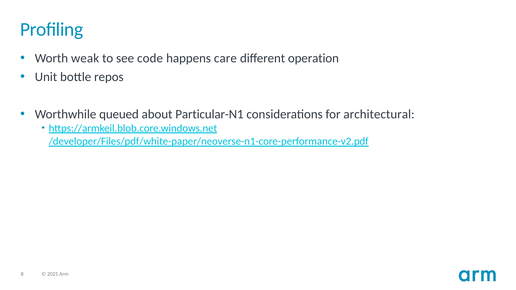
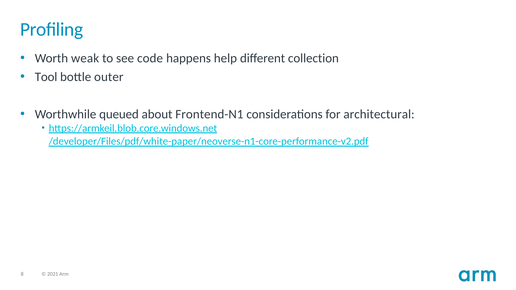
care: care -> help (225, 58)
operation: operation -> collection (313, 58)
Unit: Unit -> Tool (46, 77)
repos: repos -> outer (109, 77)
Particular-N1: Particular-N1 -> Frontend-N1 (209, 114)
